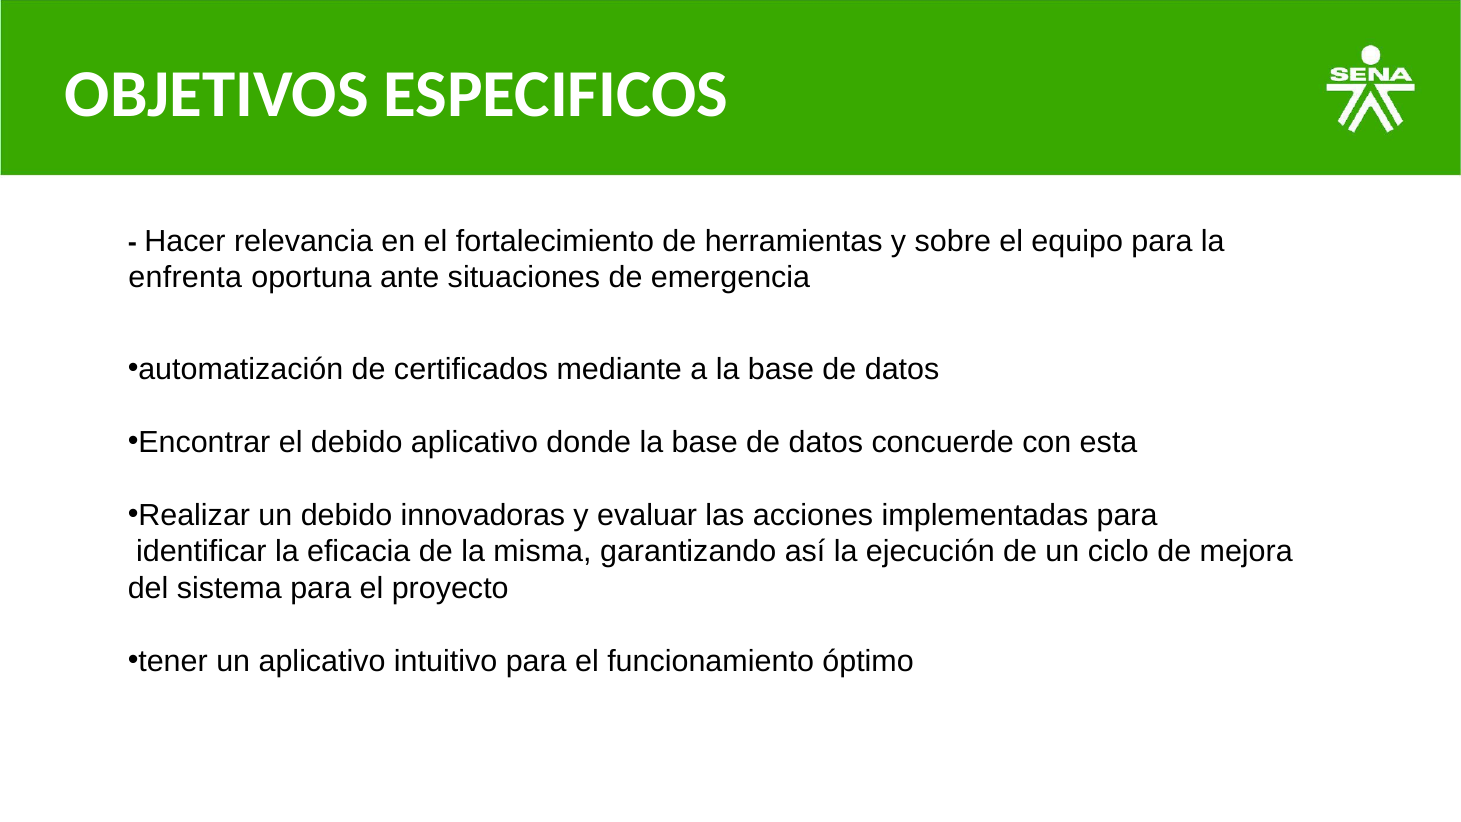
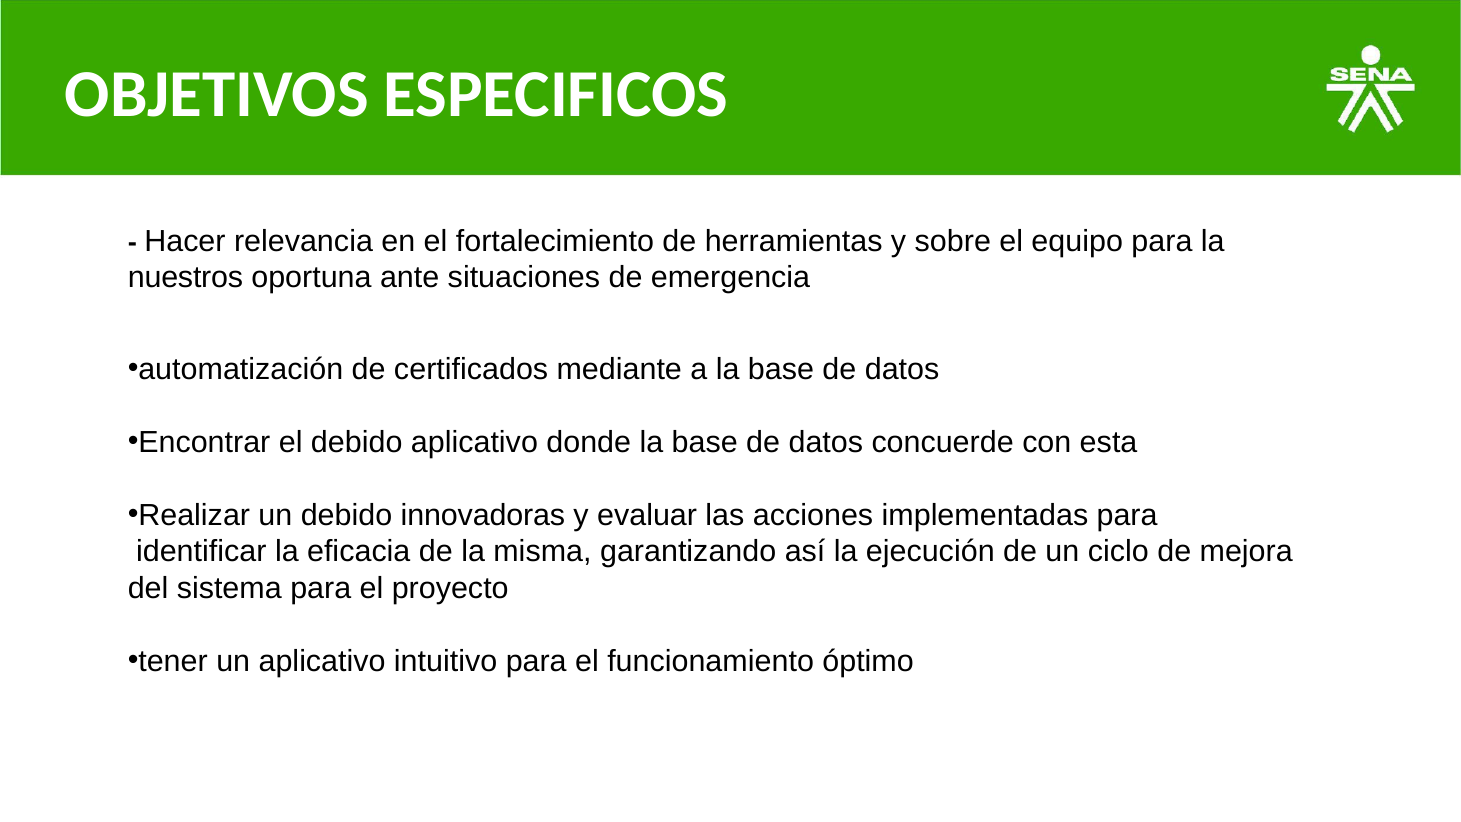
enfrenta: enfrenta -> nuestros (185, 278)
